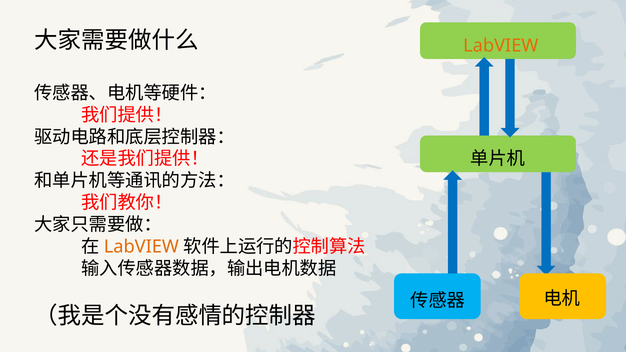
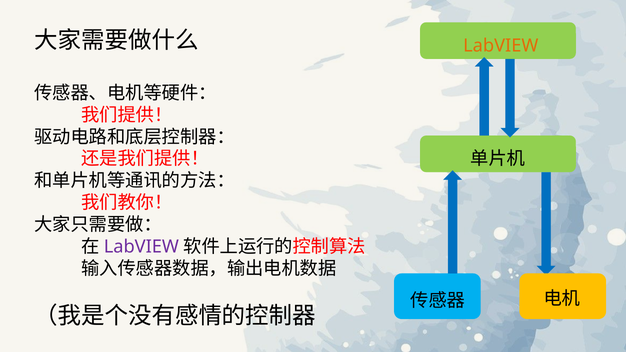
LabVIEW colour: orange -> purple (141, 247)
